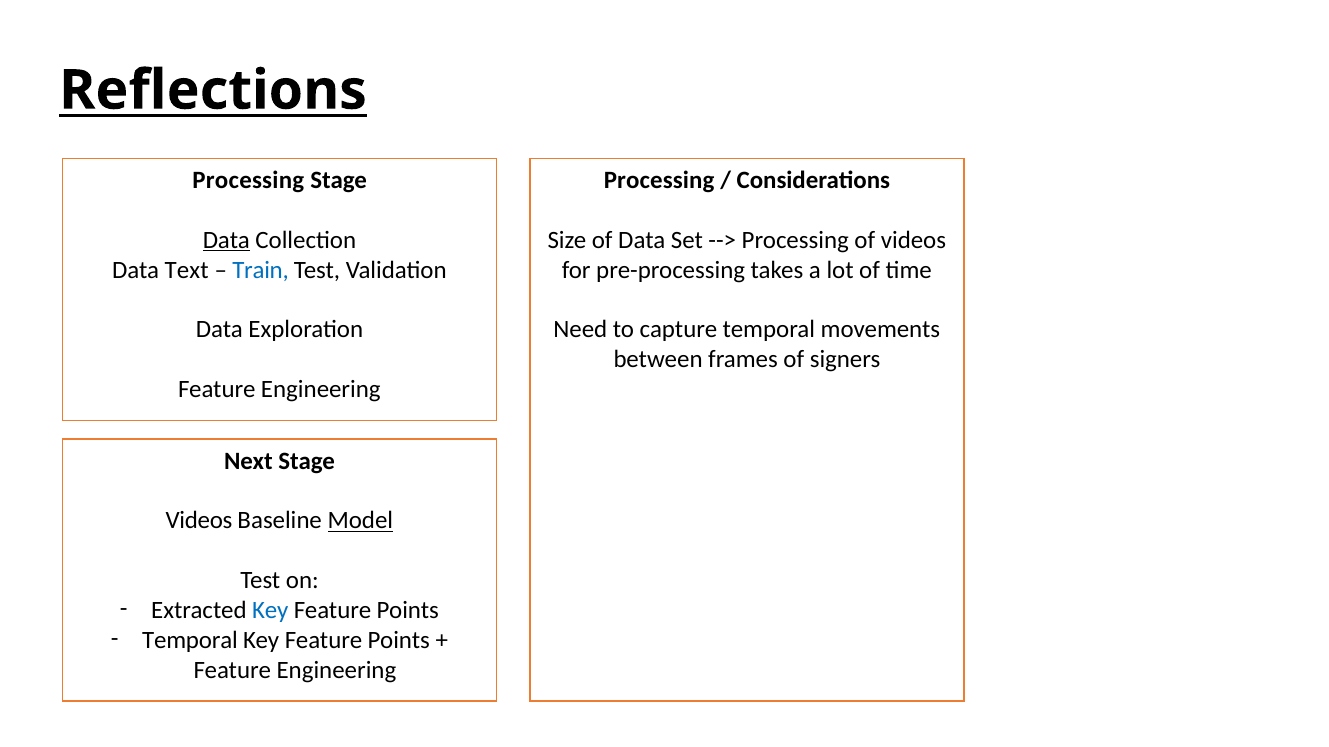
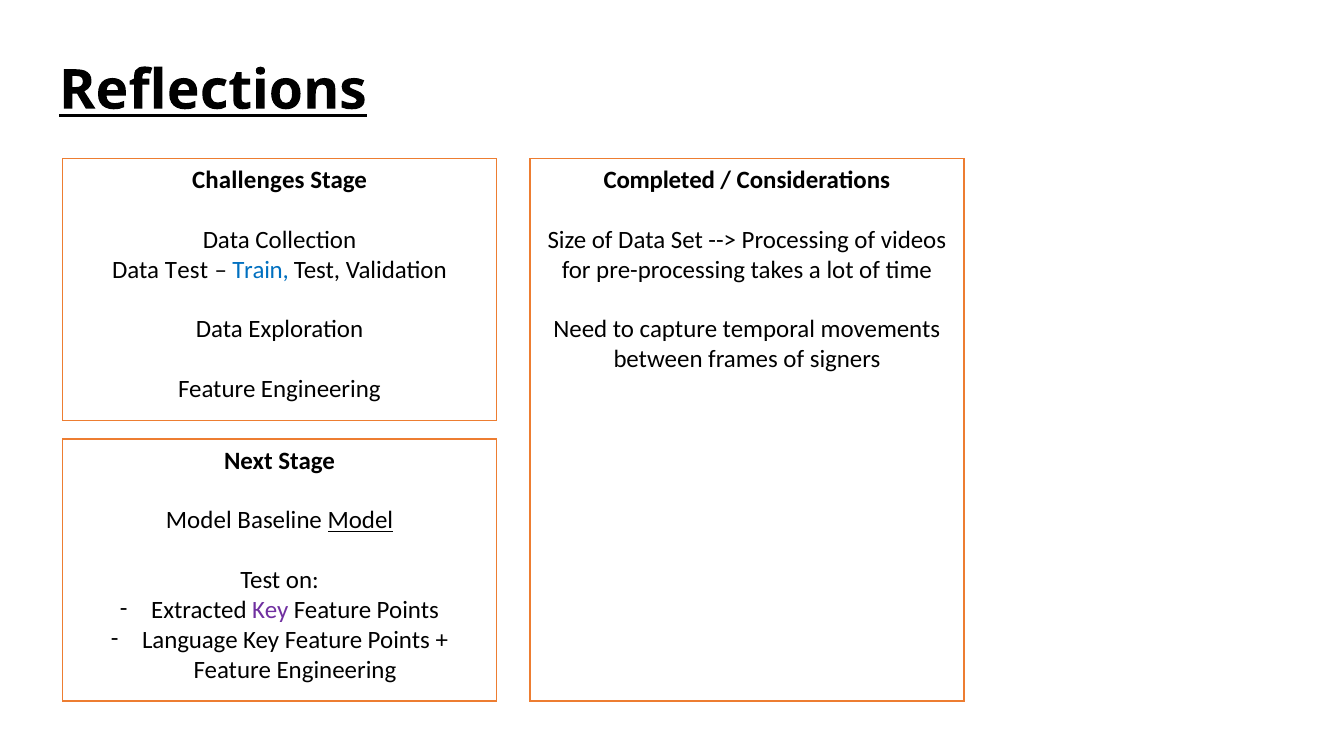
Processing: Processing -> Completed (659, 180)
Processing: Processing -> Challenges (248, 180)
Data underline: present -> none (226, 240)
Data Text: Text -> Test (187, 270)
Videos: Videos -> Model (199, 521)
Key colour: blue -> purple (270, 611)
Temporal: Temporal -> Language (190, 641)
